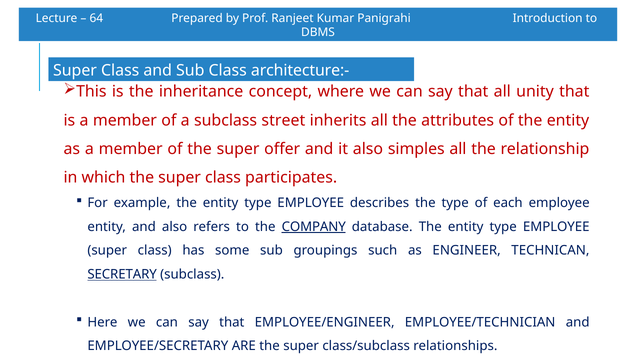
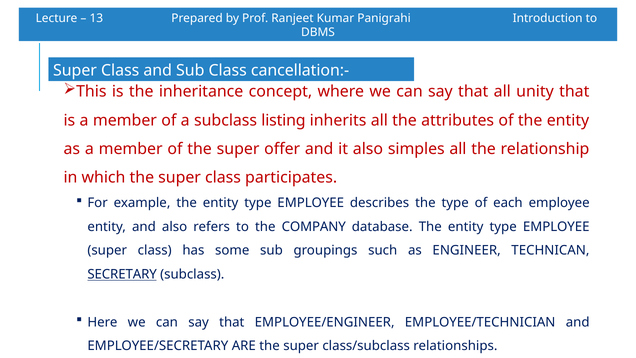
64: 64 -> 13 (96, 18)
architecture:-: architecture:- -> cancellation:- (300, 70)
street: street -> listing (283, 120)
COMPANY underline: present -> none (314, 227)
